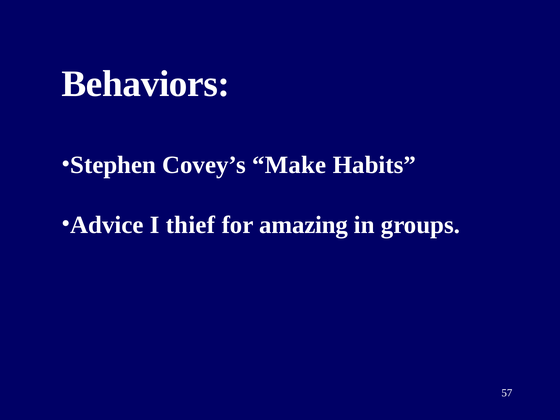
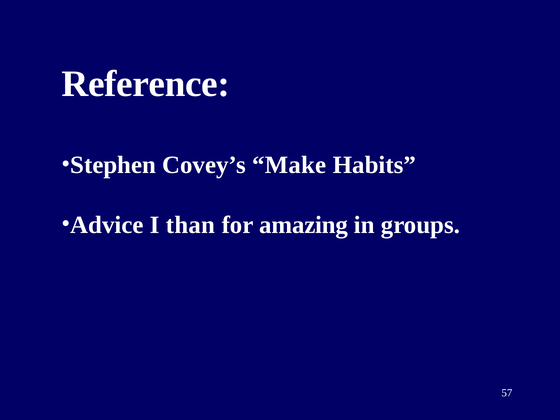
Behaviors: Behaviors -> Reference (146, 84)
thief: thief -> than (190, 225)
